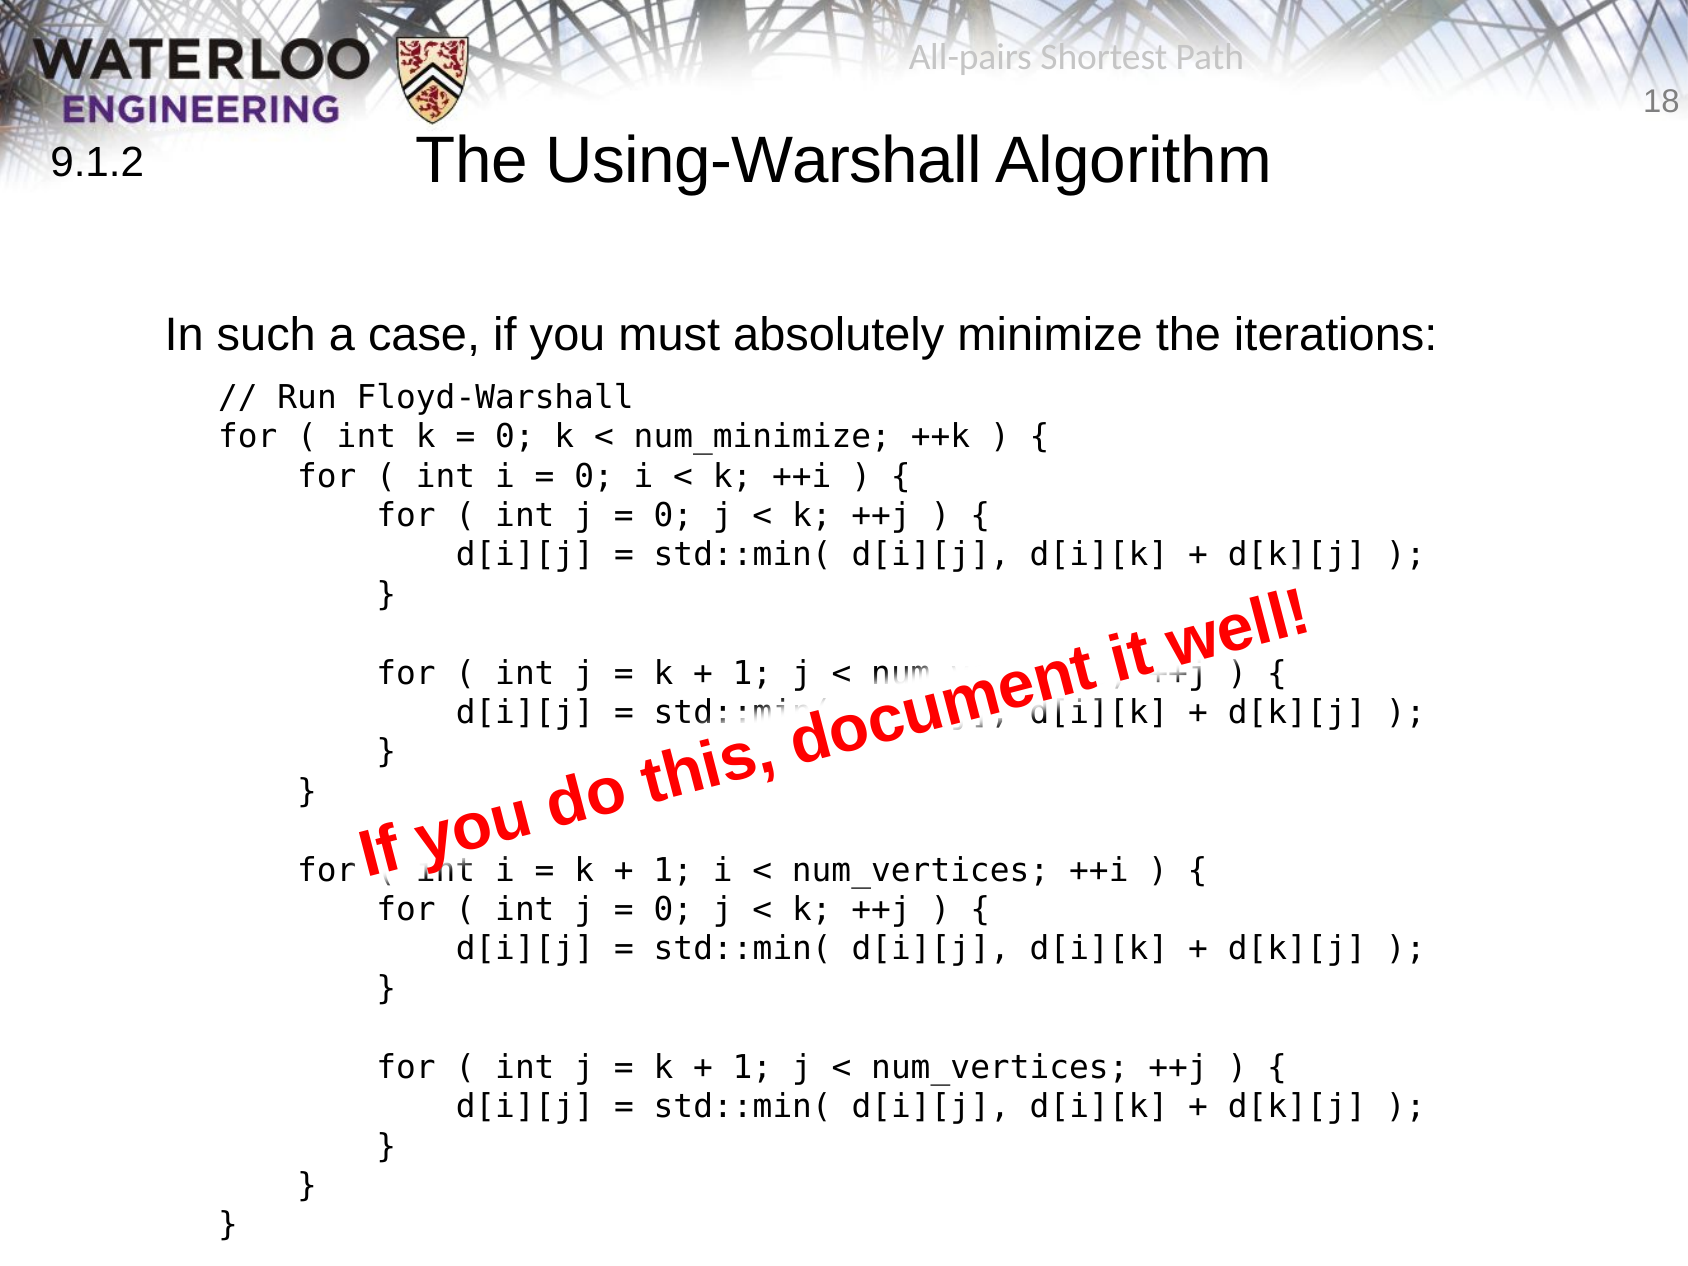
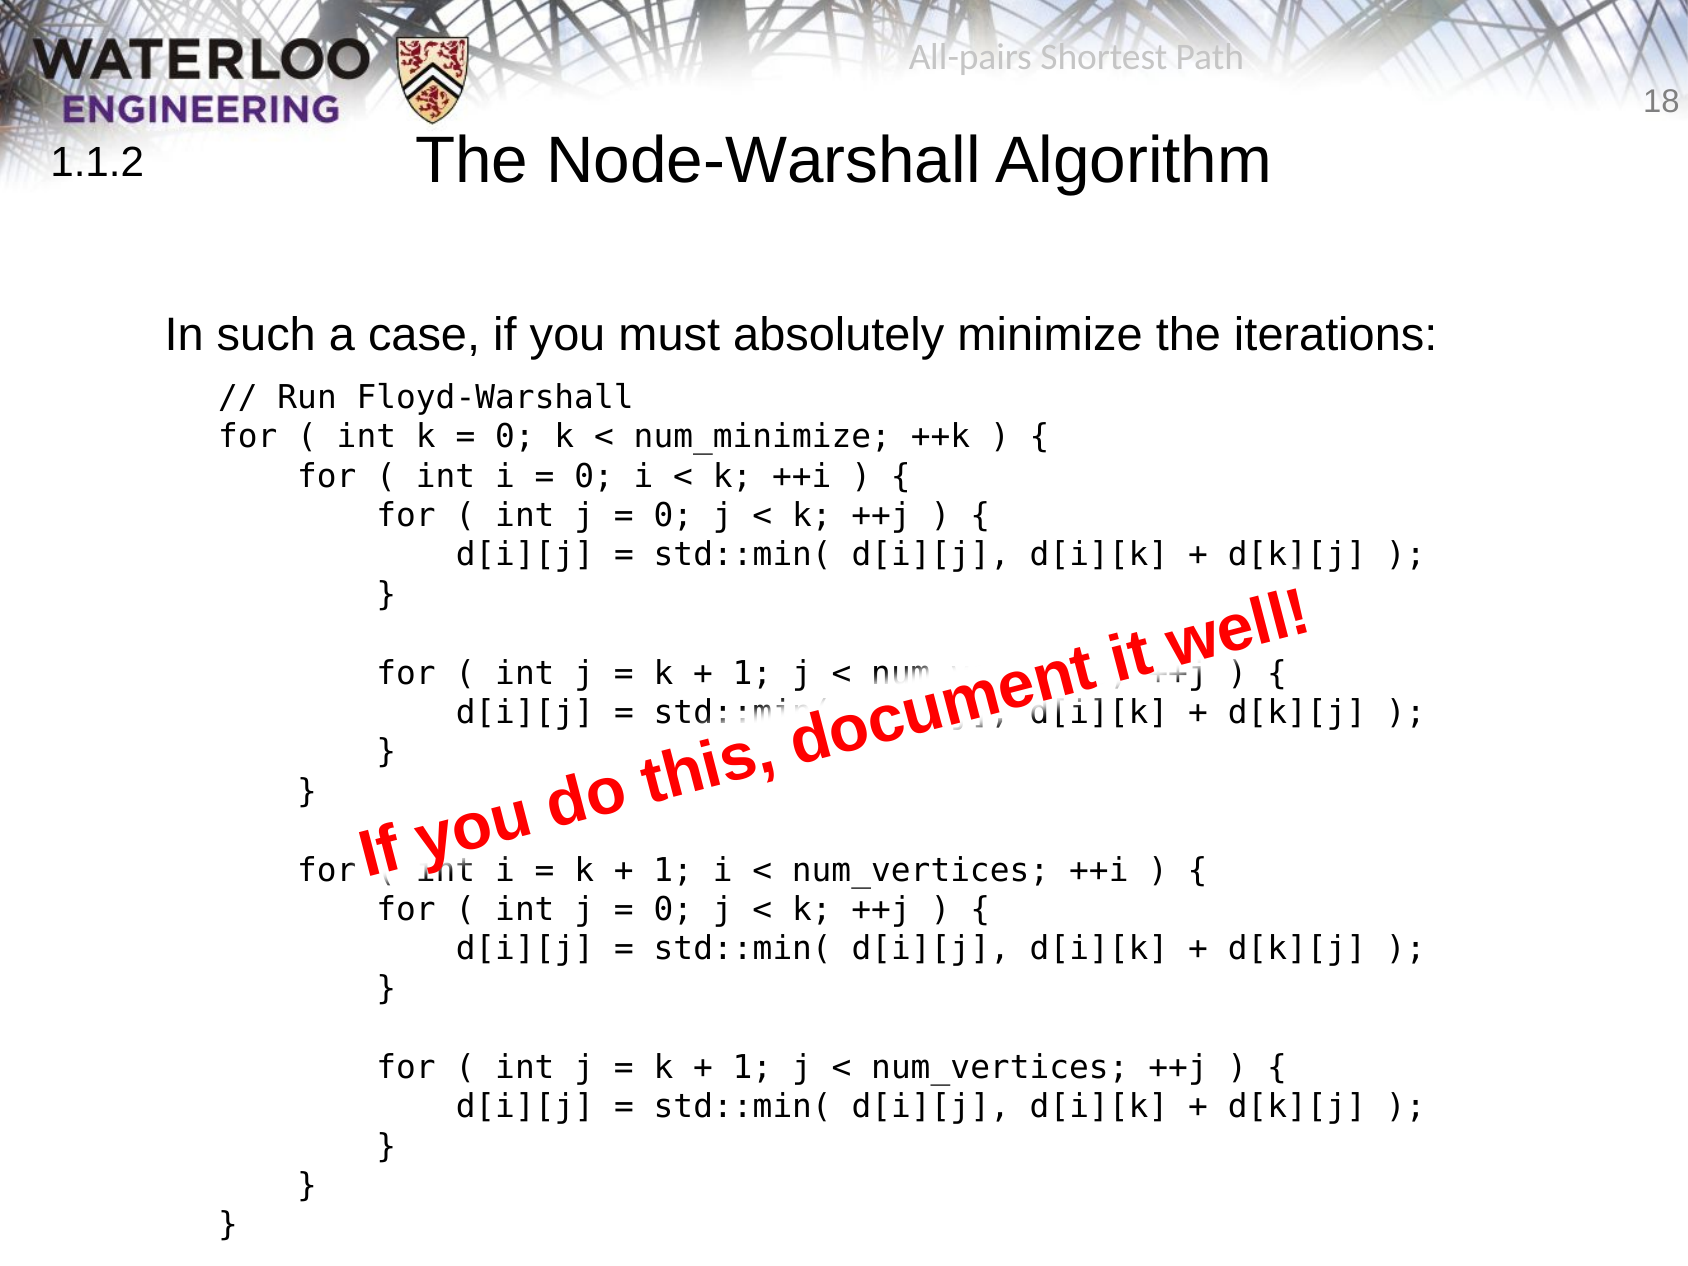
Using-Warshall: Using-Warshall -> Node-Warshall (763, 161)
9.1.2: 9.1.2 -> 1.1.2 (97, 163)
